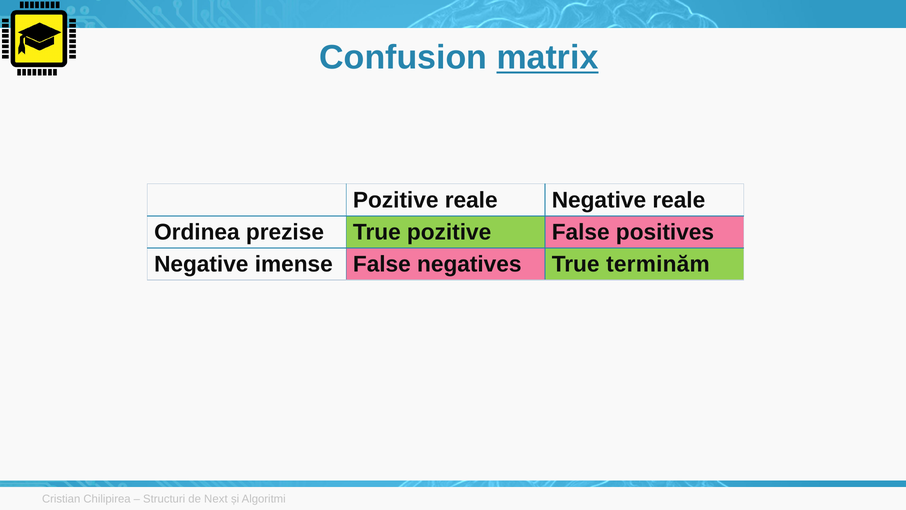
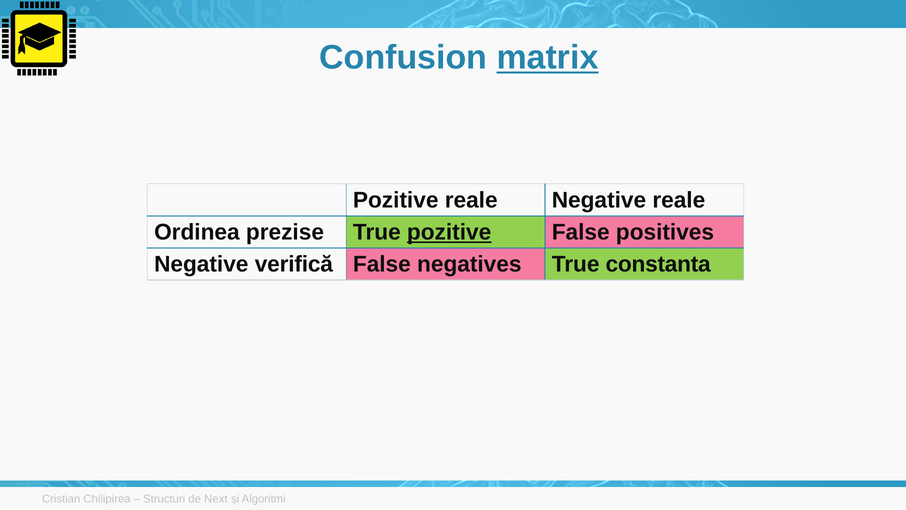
pozitive underline: none -> present (449, 232)
imense: imense -> verifică (294, 264)
terminăm: terminăm -> constanta (658, 264)
